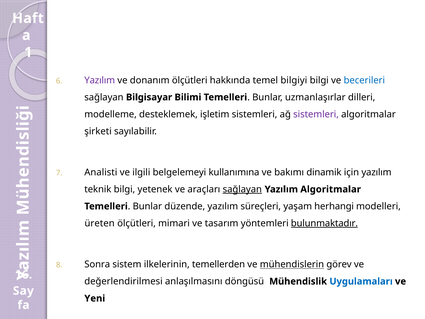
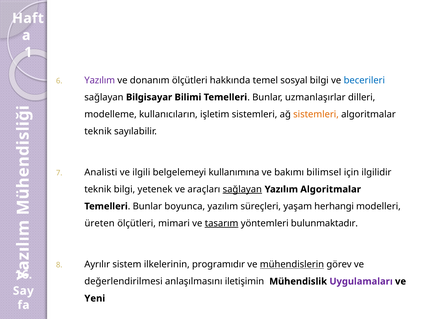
bilgiyi: bilgiyi -> sosyal (294, 80)
desteklemek: desteklemek -> kullanıcıların (168, 114)
sistemleri colour: purple -> orange (316, 114)
şirketi: şirketi -> teknik (98, 131)
dinamik: dinamik -> bilimsel (324, 172)
için yazılım: yazılım -> ilgilidir (376, 172)
düzende: düzende -> boyunca (185, 206)
tasarım underline: none -> present (222, 223)
bulunmaktadır underline: present -> none (324, 223)
Sonra: Sonra -> Ayrılır (97, 264)
temellerden: temellerden -> programıdır (219, 264)
döngüsü: döngüsü -> iletişimin (245, 281)
Uygulamaları colour: blue -> purple (361, 281)
